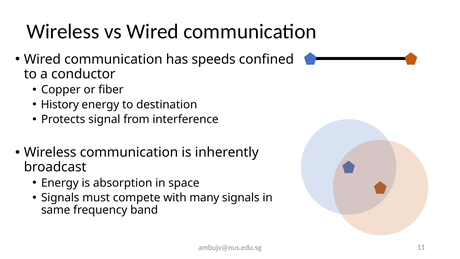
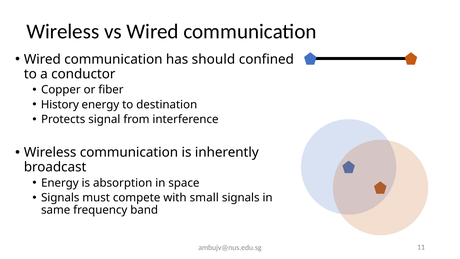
speeds: speeds -> should (213, 59)
many: many -> small (204, 198)
